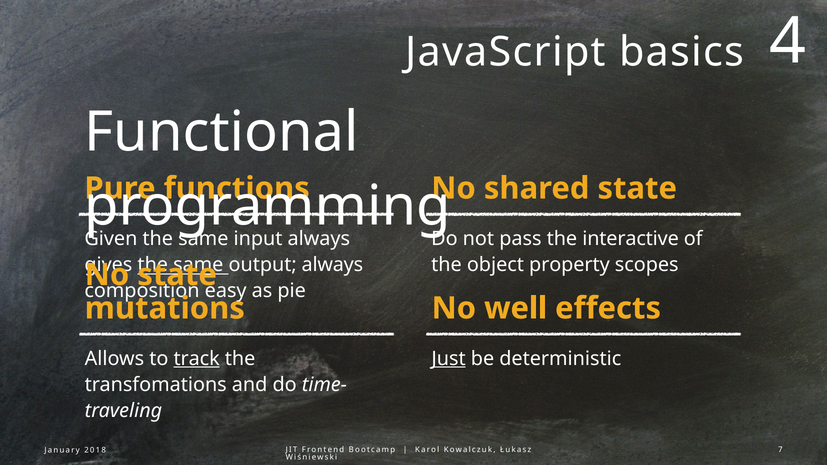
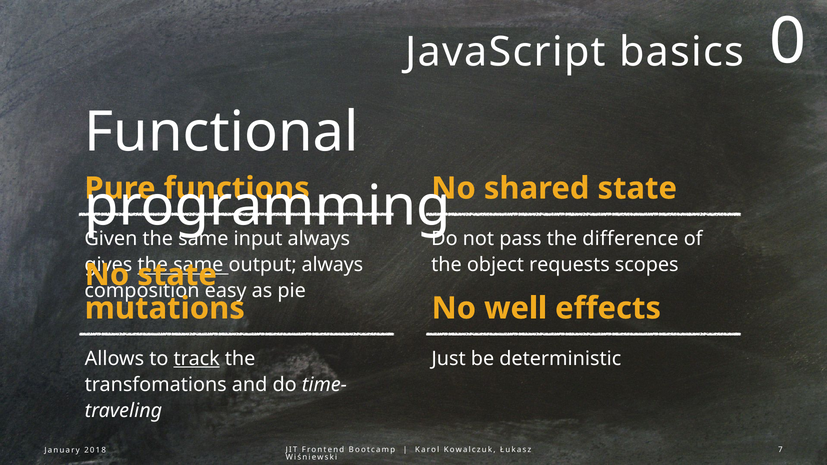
4: 4 -> 0 (788, 41)
interactive: interactive -> difference (630, 239)
property: property -> requests (569, 265)
Just underline: present -> none (449, 359)
